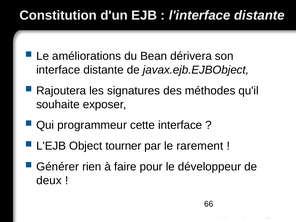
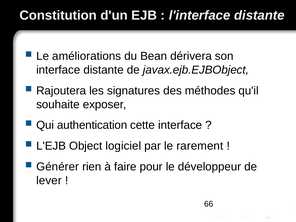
programmeur: programmeur -> authentication (92, 125)
tourner: tourner -> logiciel (123, 146)
deux: deux -> lever (49, 180)
